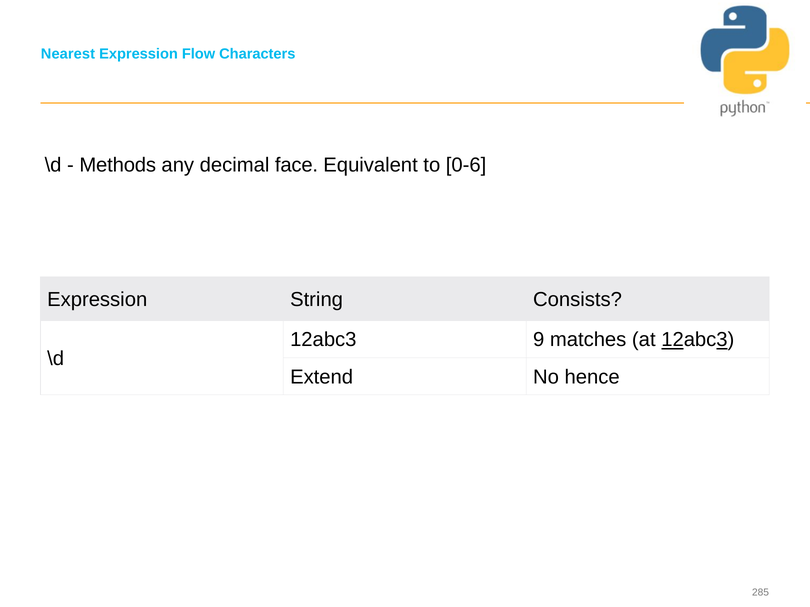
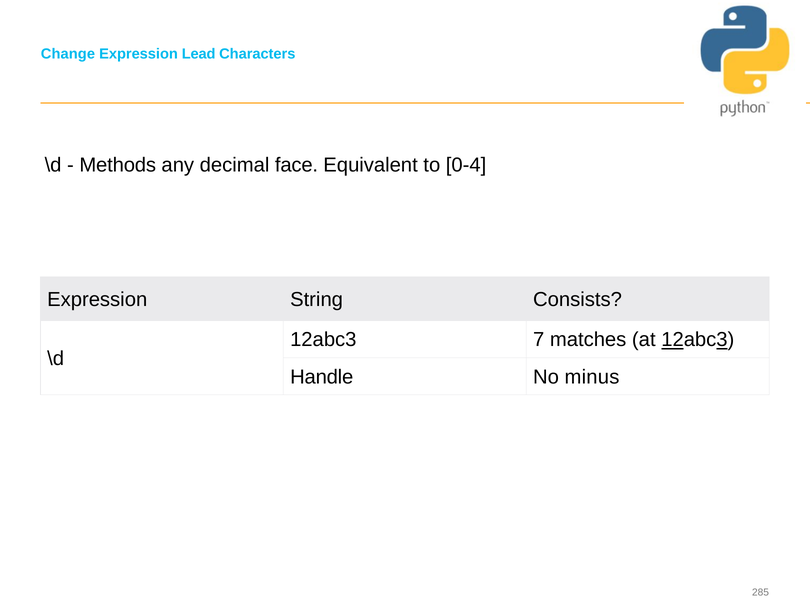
Nearest: Nearest -> Change (68, 54)
Flow: Flow -> Lead (199, 54)
0-6: 0-6 -> 0-4 (466, 165)
9: 9 -> 7 (539, 340)
Extend: Extend -> Handle (322, 377)
hence: hence -> minus (592, 377)
